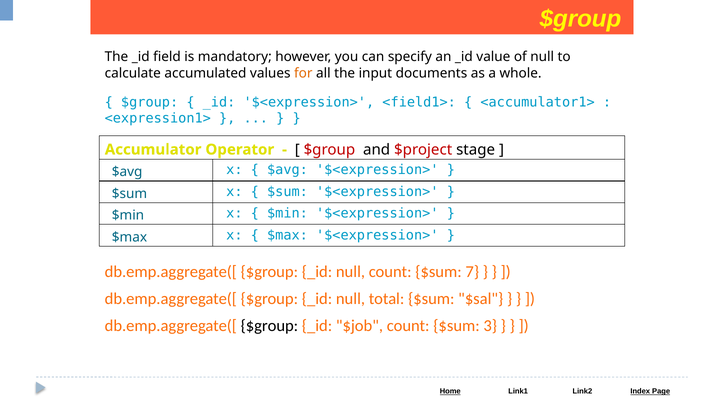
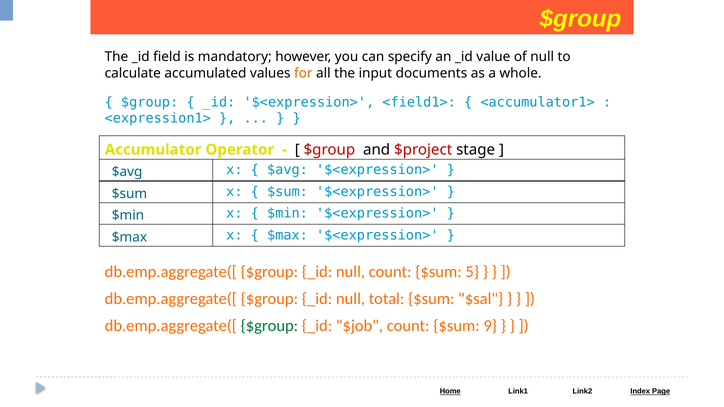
7: 7 -> 5 (472, 272)
$group colour: black -> green (269, 326)
3: 3 -> 9 (490, 326)
